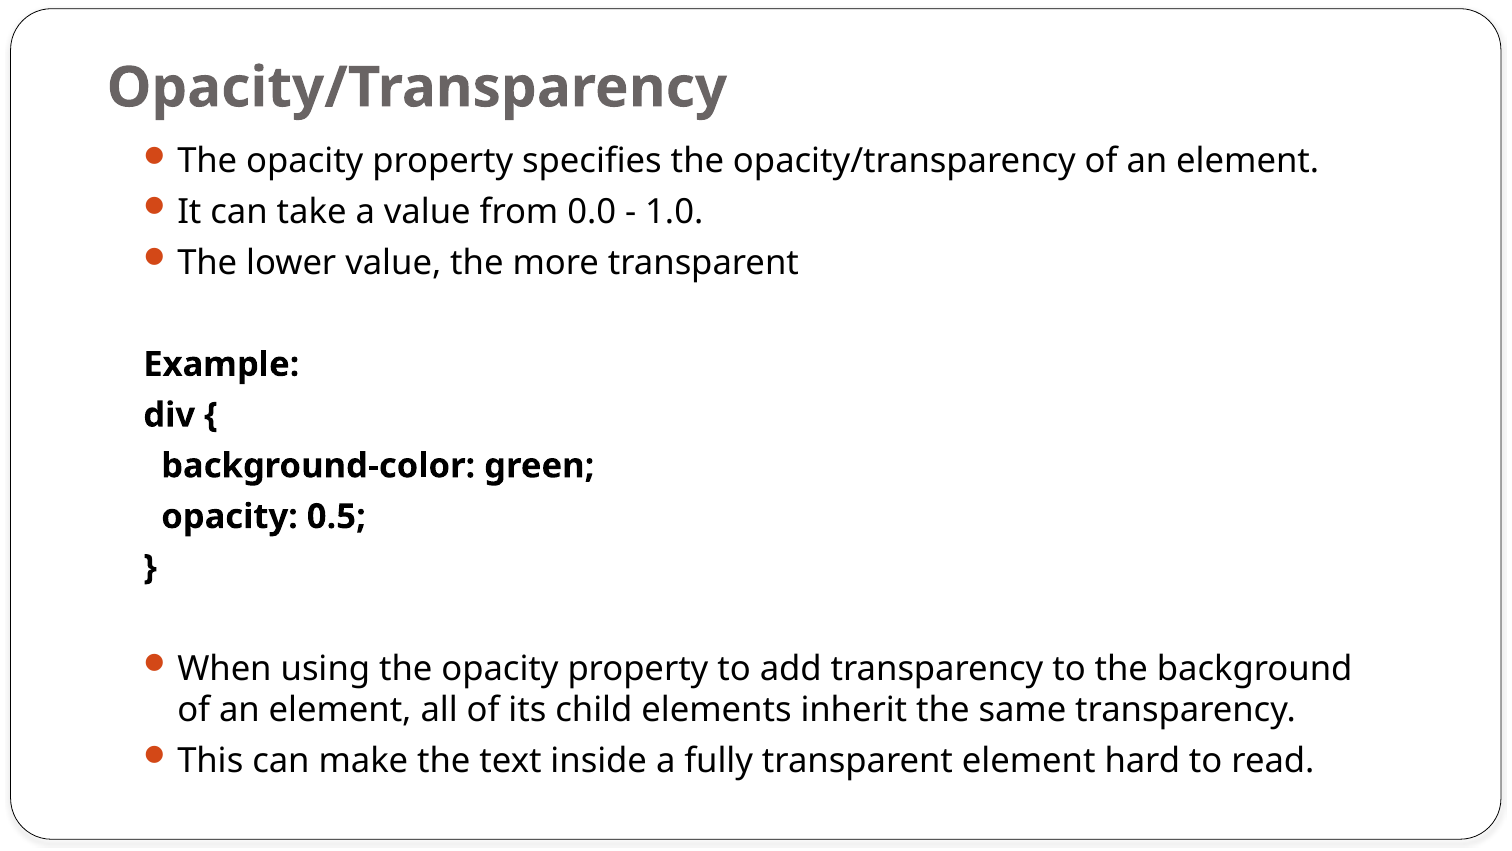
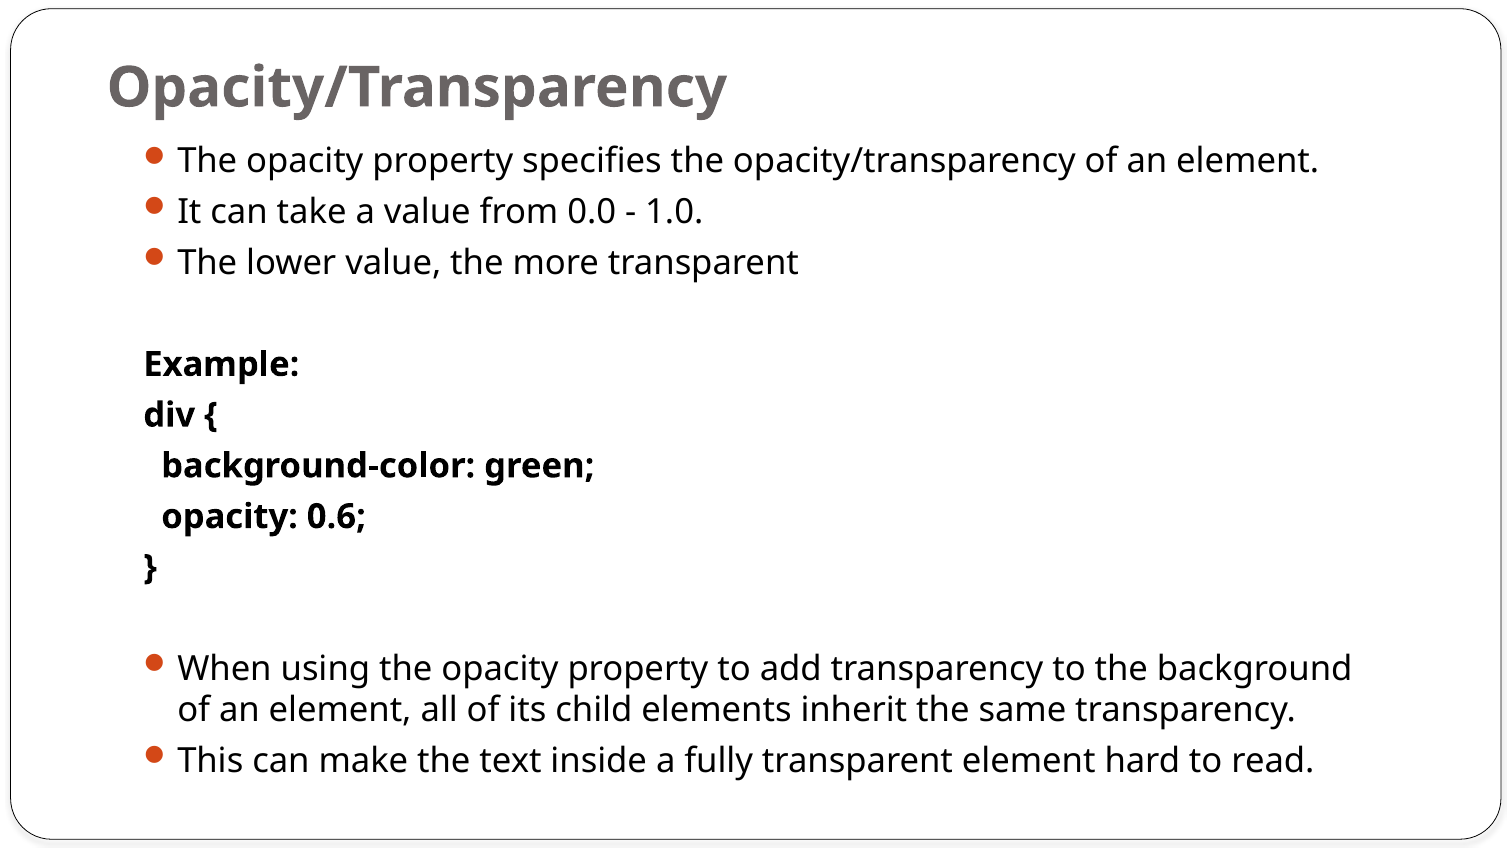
0.5: 0.5 -> 0.6 (336, 516)
